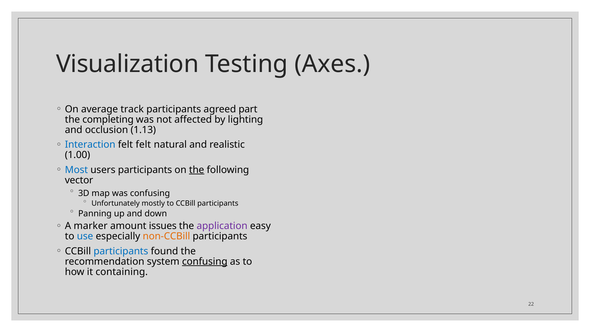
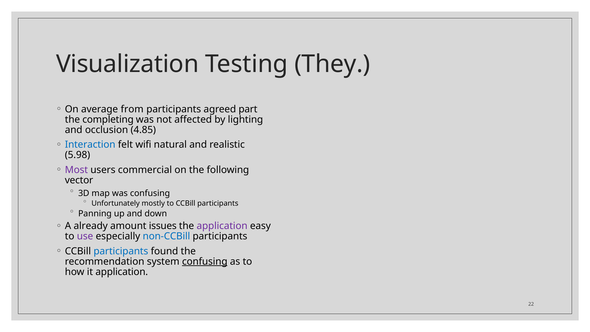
Axes: Axes -> They (332, 64)
track: track -> from (132, 109)
1.13: 1.13 -> 4.85 (143, 130)
felt felt: felt -> wifi (143, 145)
1.00: 1.00 -> 5.98 (78, 155)
Most colour: blue -> purple (76, 170)
users participants: participants -> commercial (145, 170)
the underline: present -> none (197, 170)
marker: marker -> already (91, 226)
use colour: blue -> purple (85, 236)
non-CCBill colour: orange -> blue (166, 236)
it containing: containing -> application (122, 272)
